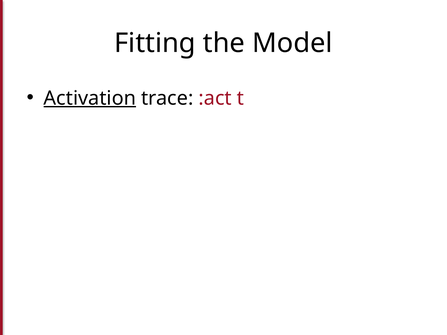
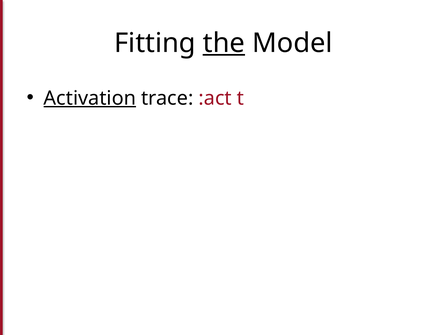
the underline: none -> present (224, 43)
